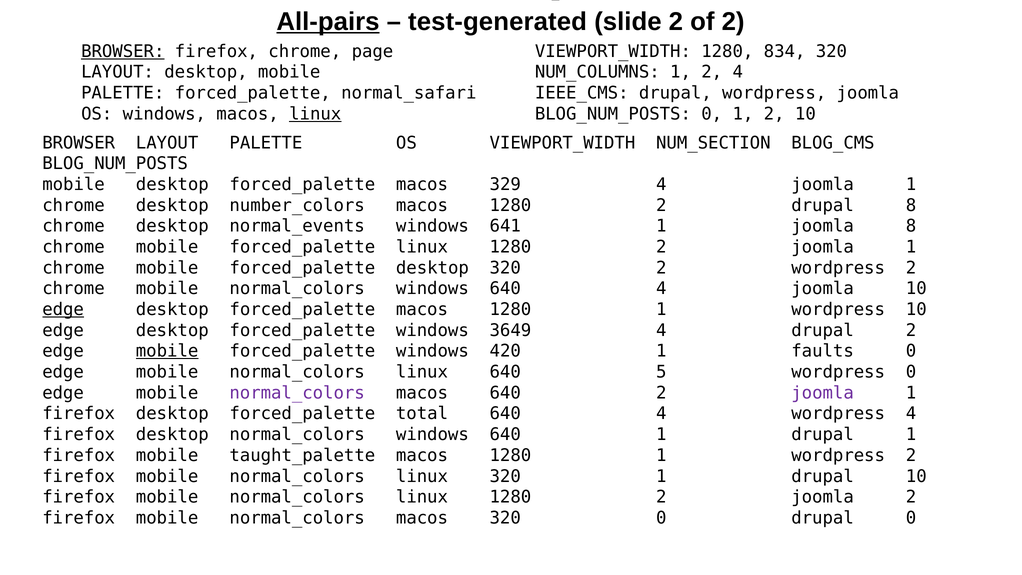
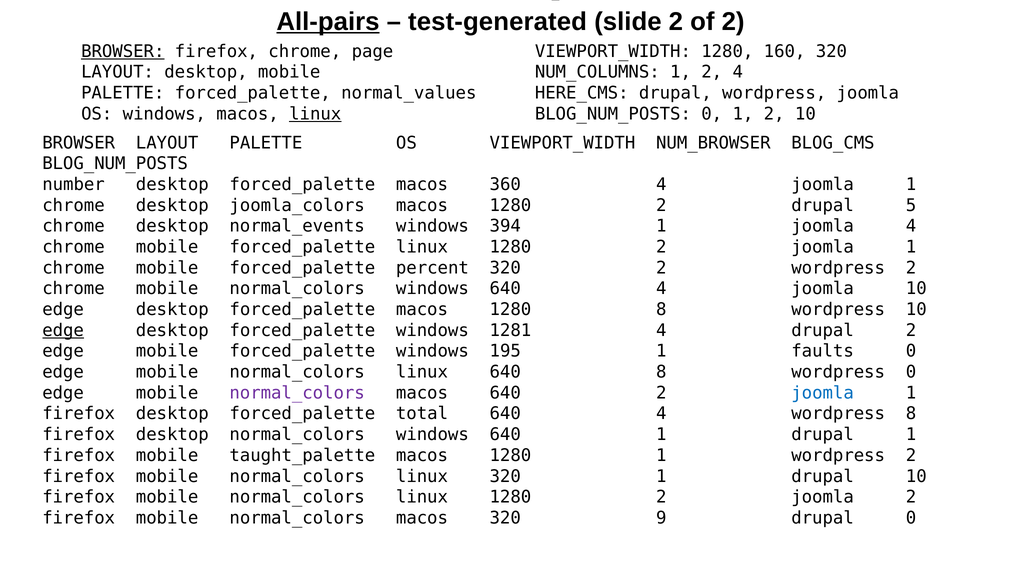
834: 834 -> 160 (785, 51)
normal_safari: normal_safari -> normal_values (409, 93)
IEEE_CMS: IEEE_CMS -> HERE_CMS (582, 93)
NUM_SECTION: NUM_SECTION -> NUM_BROWSER (713, 143)
mobile: mobile -> number (74, 184)
329: 329 -> 360 (505, 184)
number_colors: number_colors -> joomla_colors (297, 205)
drupal 8: 8 -> 5 (911, 205)
641: 641 -> 394 (505, 226)
joomla 8: 8 -> 4 (911, 226)
forced_palette desktop: desktop -> percent (432, 268)
edge underline: present -> none (63, 309)
forced_palette macos 1280 1: 1 -> 8 (661, 309)
edge underline: none -> present (63, 330)
3649: 3649 -> 1281 (510, 330)
mobile underline: present -> none (167, 351)
420: 420 -> 195 (505, 351)
640 5: 5 -> 8 (661, 372)
joomla colour: purple -> blue (823, 393)
wordpress 4: 4 -> 8 (911, 414)
320 0: 0 -> 9 (661, 518)
